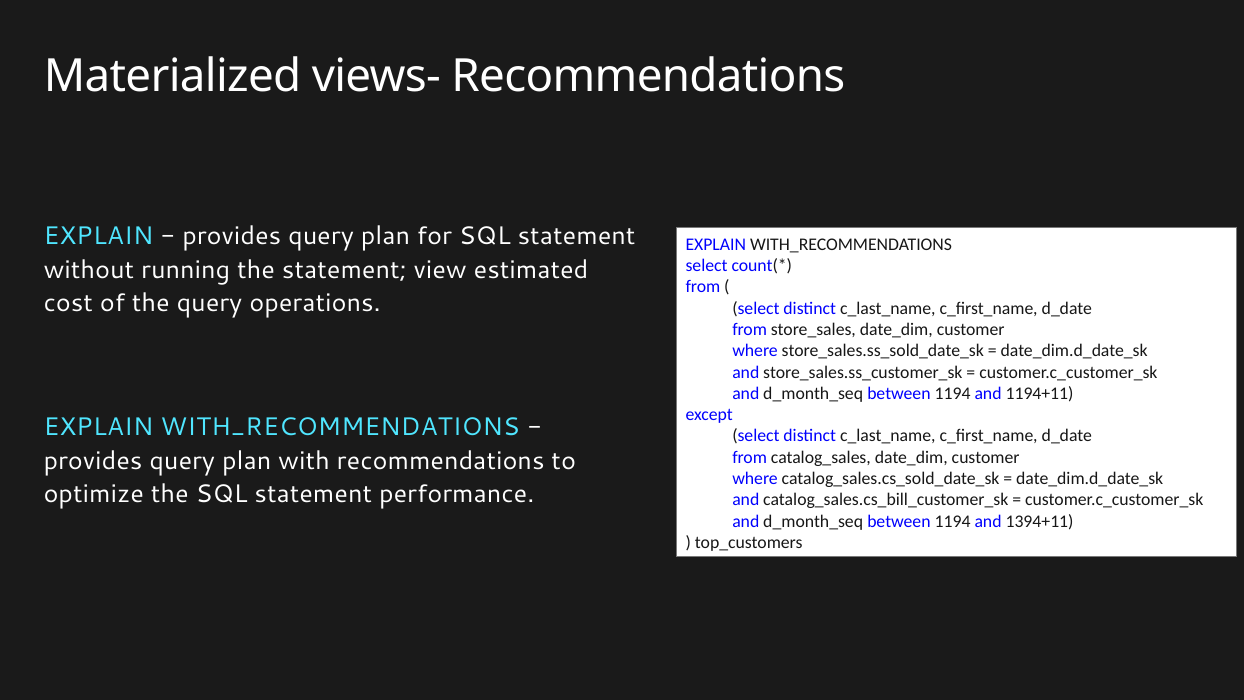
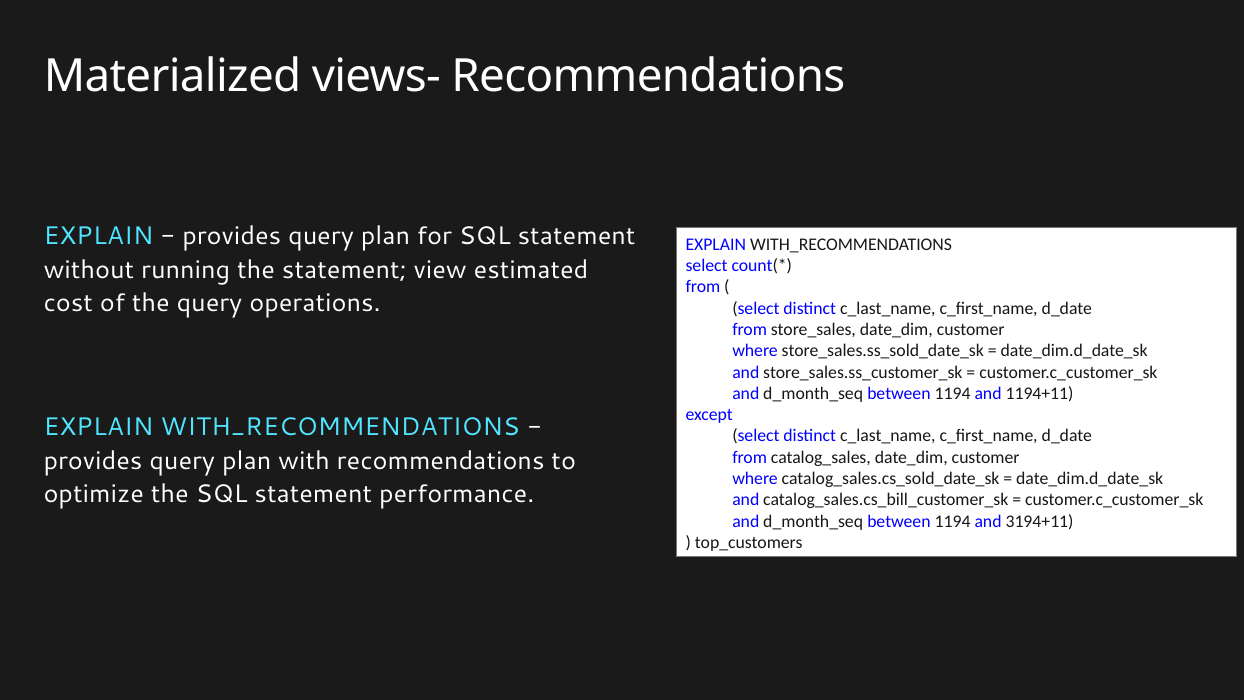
1394+11: 1394+11 -> 3194+11 (1040, 521)
